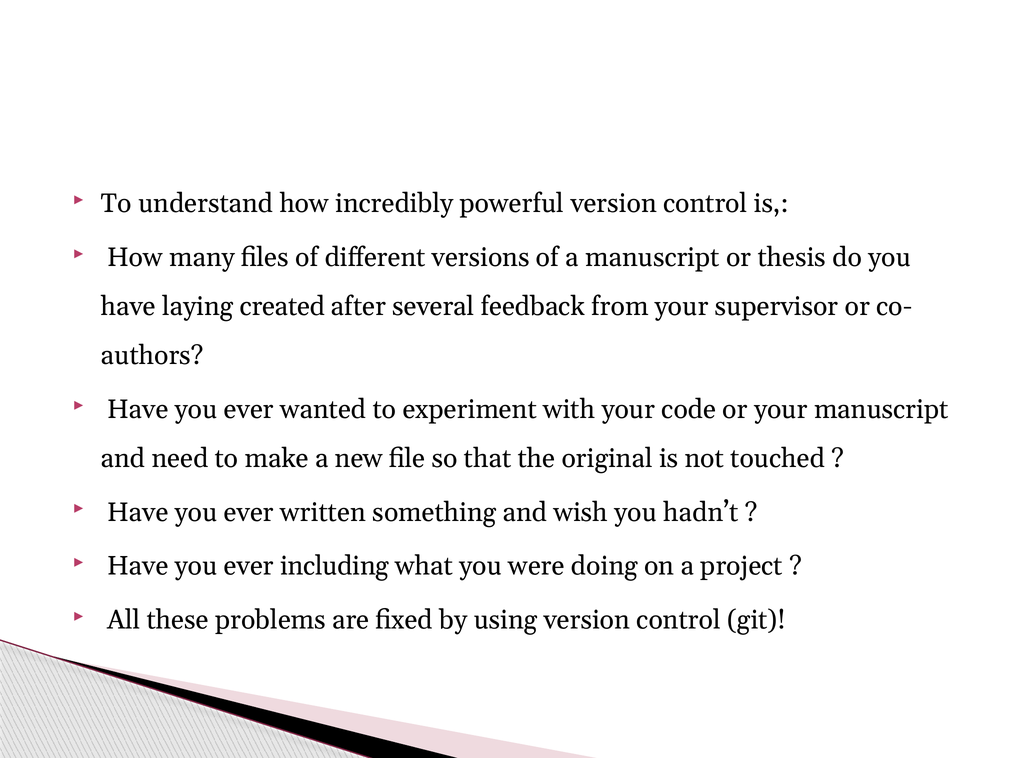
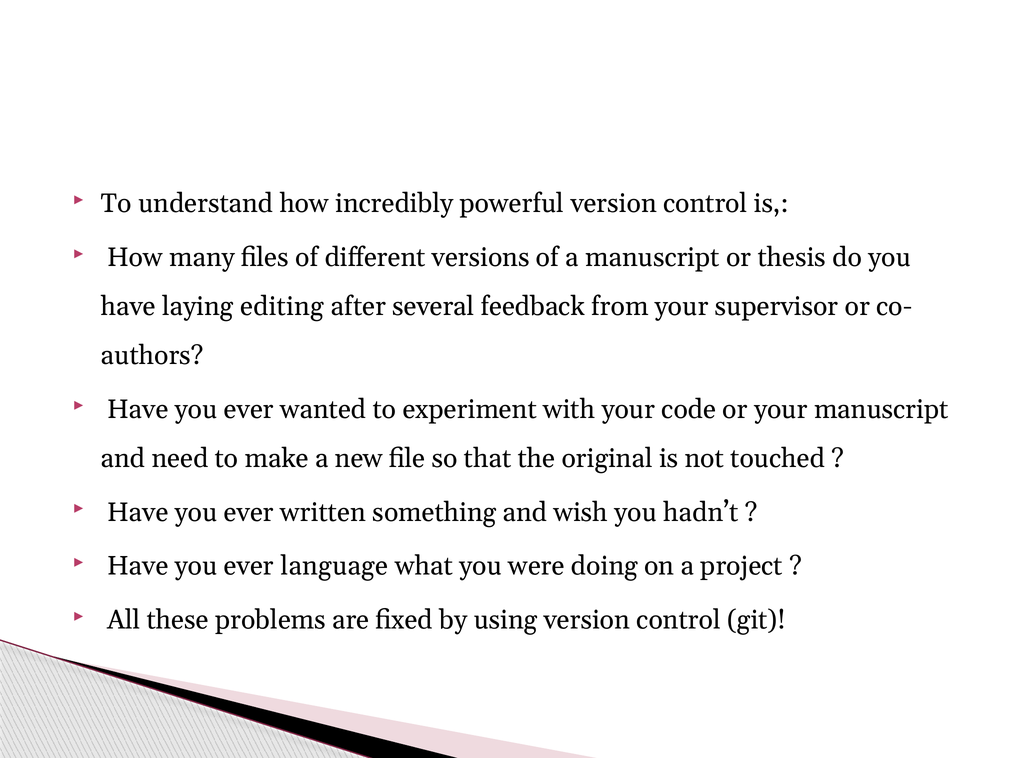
created: created -> editing (282, 307)
including: including -> language (334, 566)
